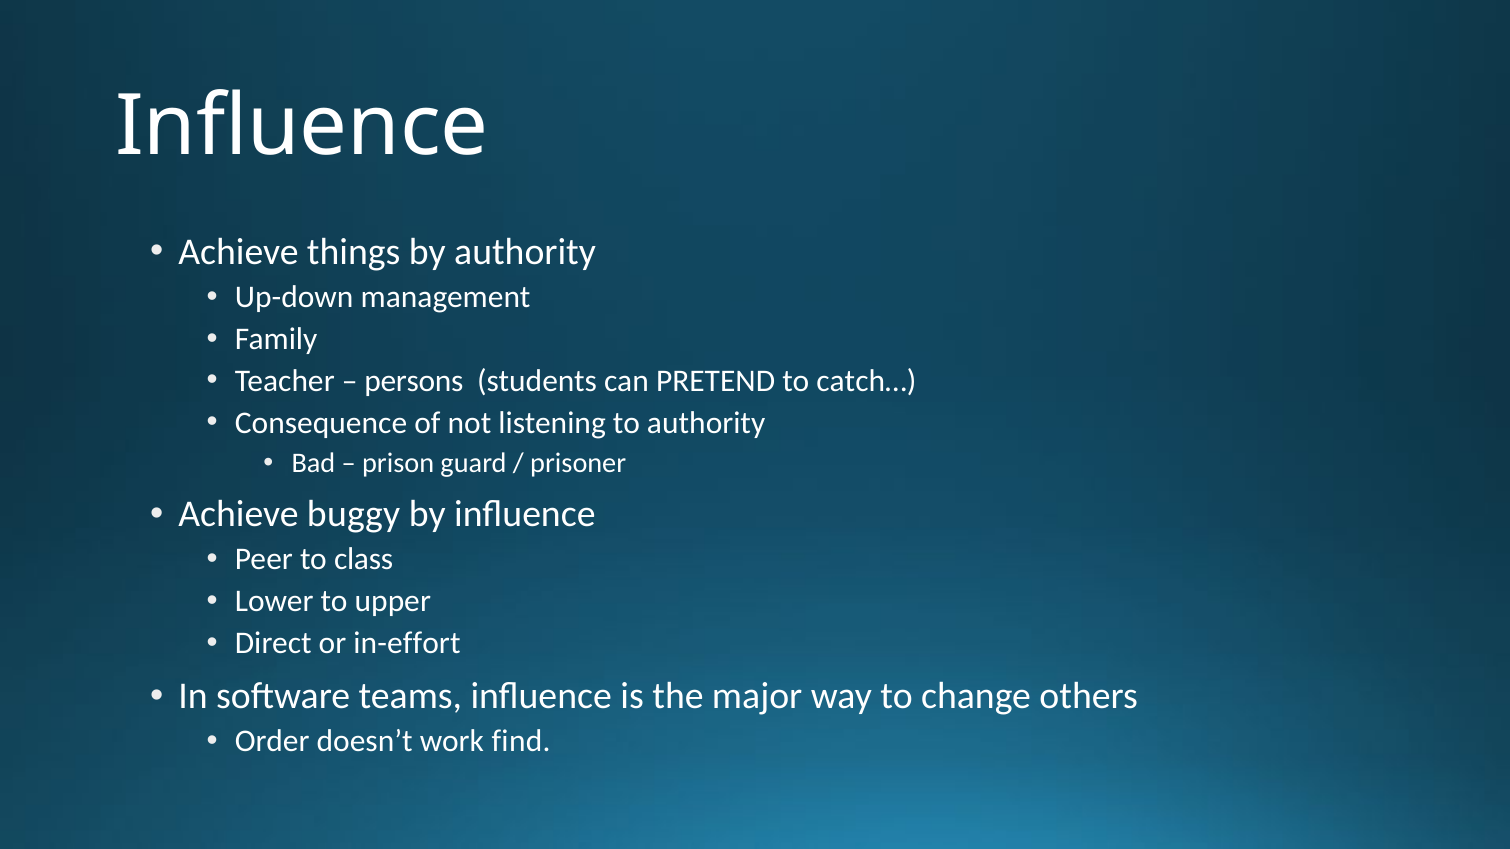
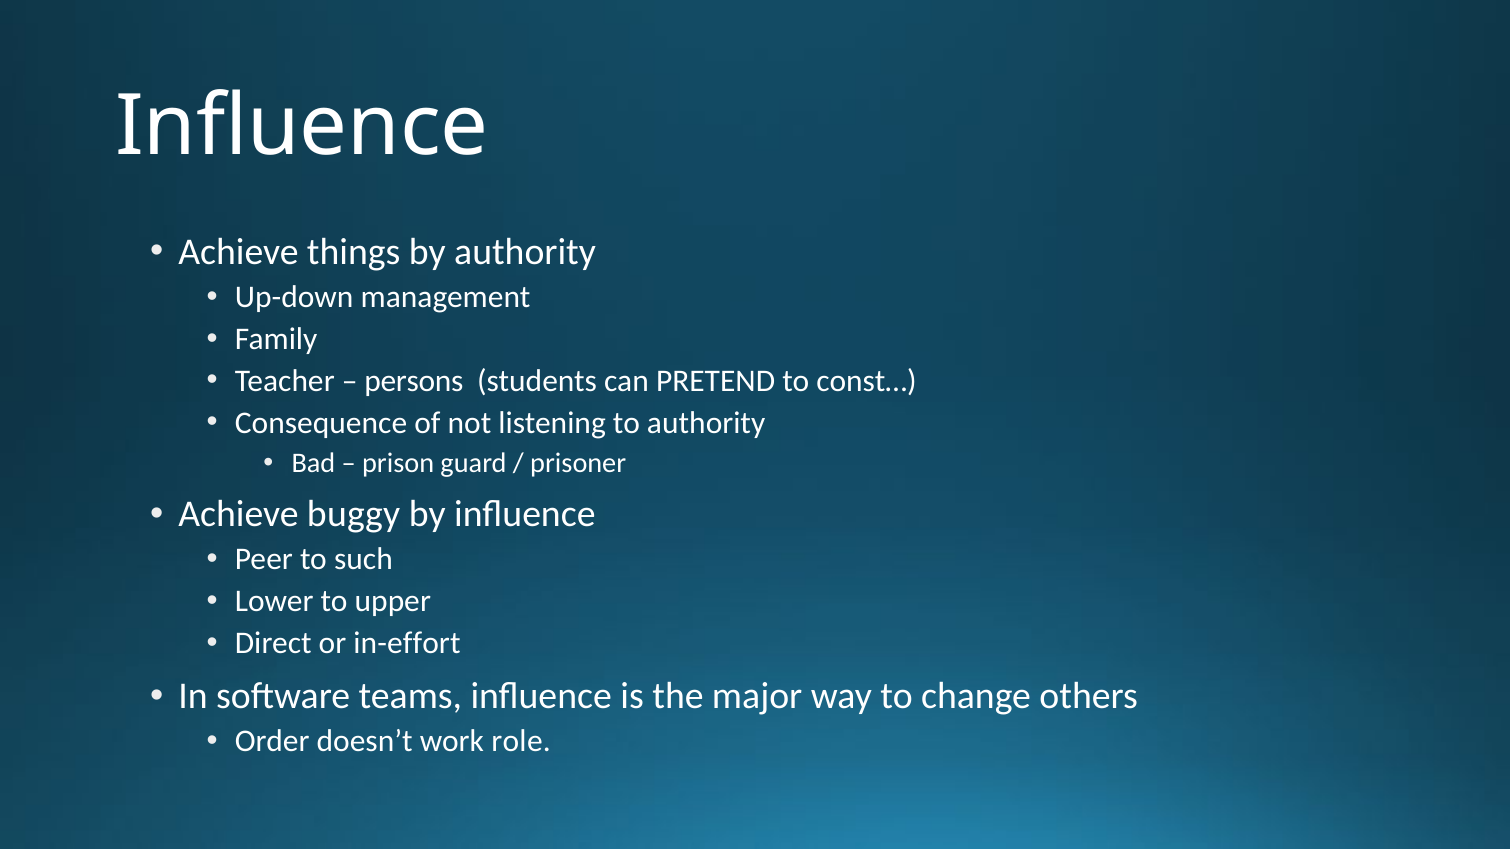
catch…: catch… -> const… (866, 381)
class: class -> such (363, 560)
find: find -> role (521, 742)
